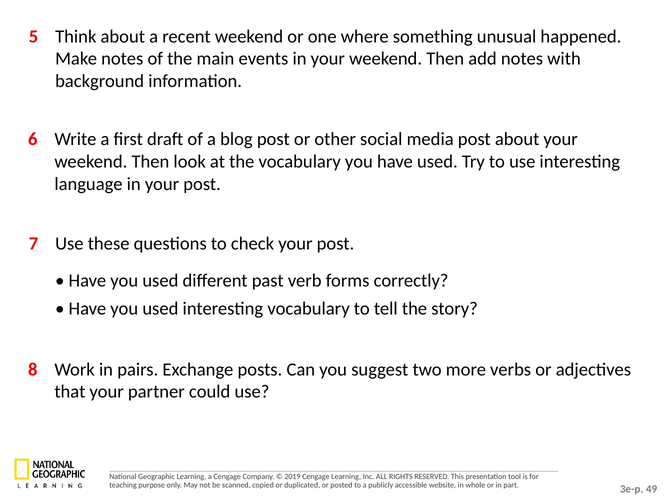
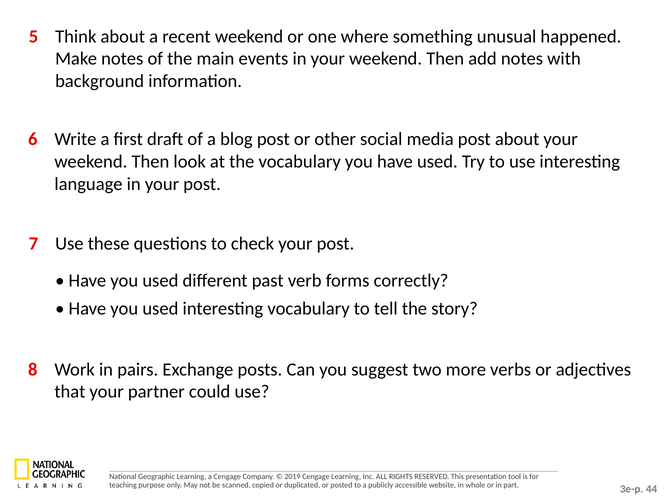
49: 49 -> 44 (652, 489)
